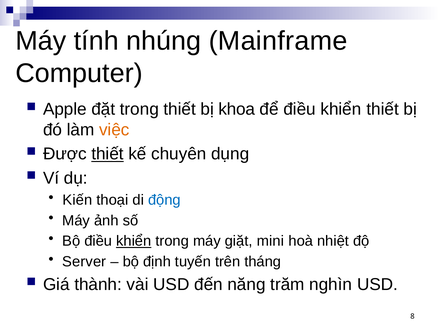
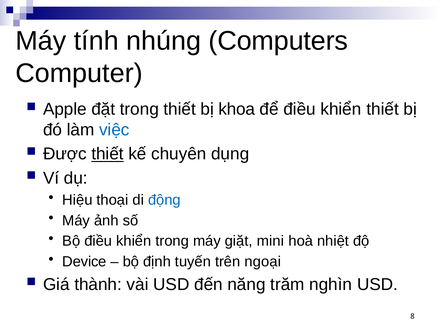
Mainframe: Mainframe -> Computers (278, 41)
việc colour: orange -> blue (114, 130)
Kiến: Kiến -> Hiệu (77, 200)
khiển underline: present -> none (134, 241)
Server: Server -> Device (84, 262)
tháng: tháng -> ngoại (263, 262)
